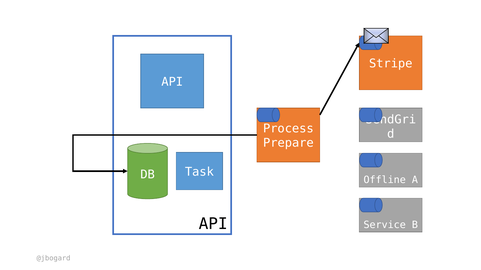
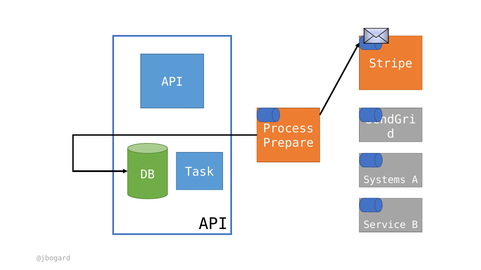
Offline: Offline -> Systems (385, 180)
